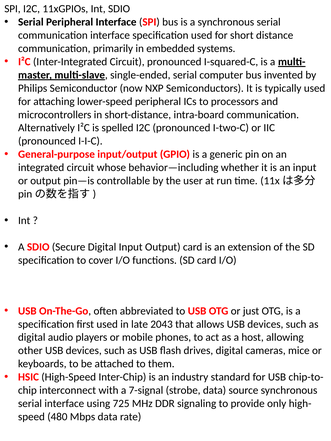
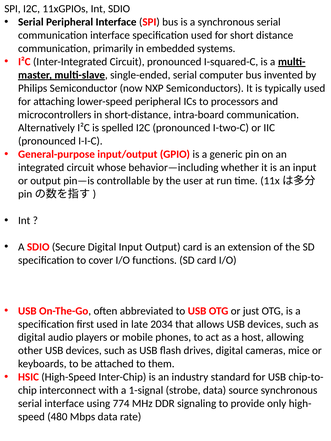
2043: 2043 -> 2034 (162, 324)
7-signal: 7-signal -> 1-signal (146, 391)
725: 725 -> 774 (121, 404)
